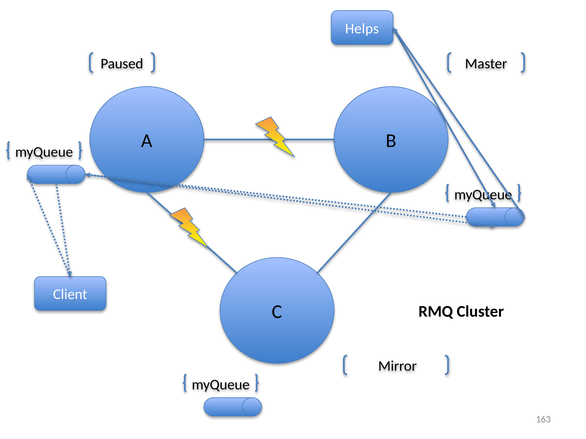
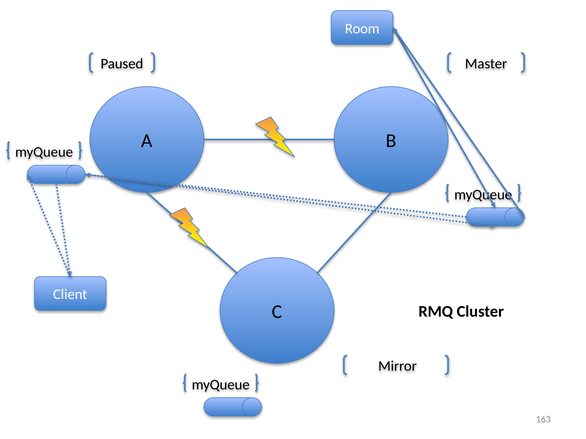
Helps: Helps -> Room (362, 29)
